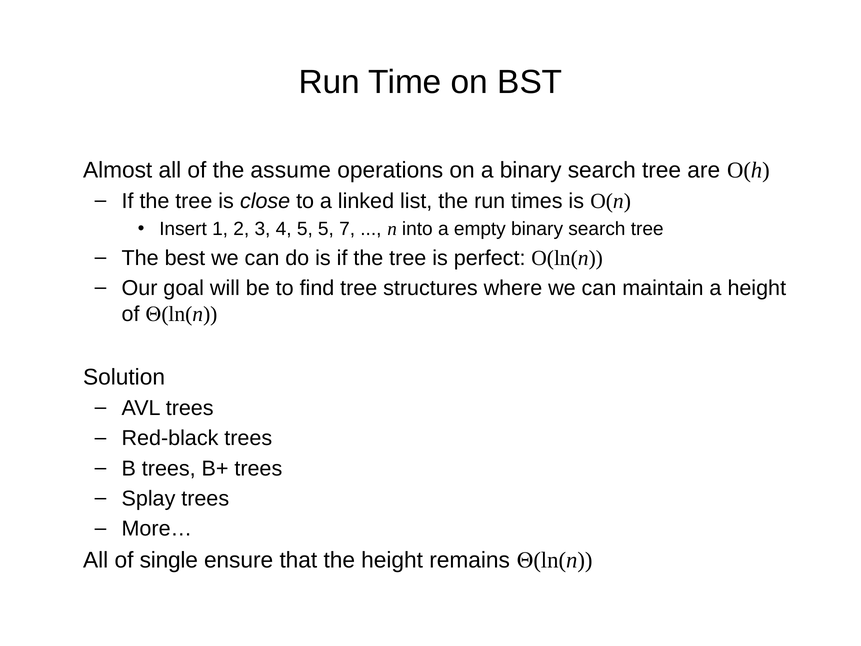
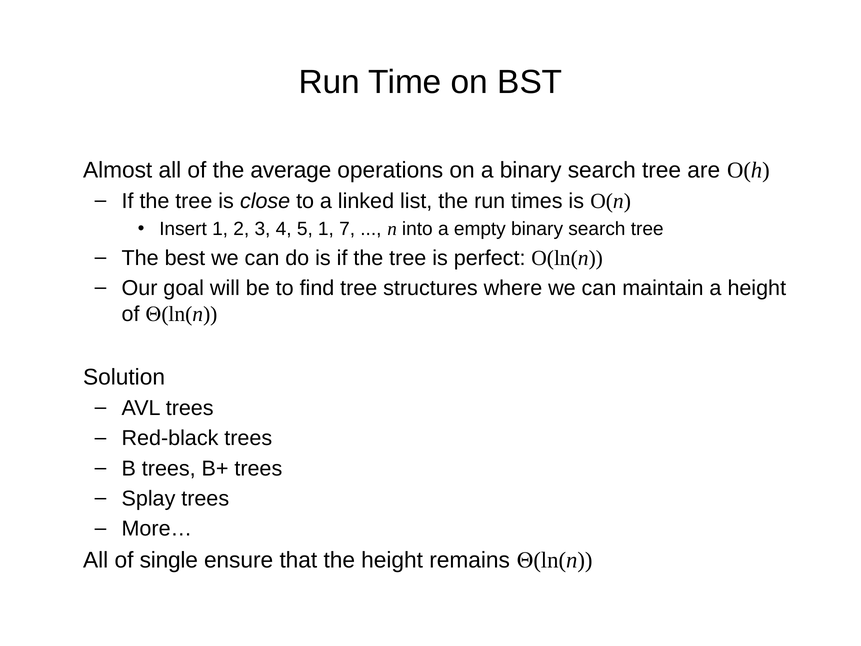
assume: assume -> average (291, 170)
5 5: 5 -> 1 (326, 229)
